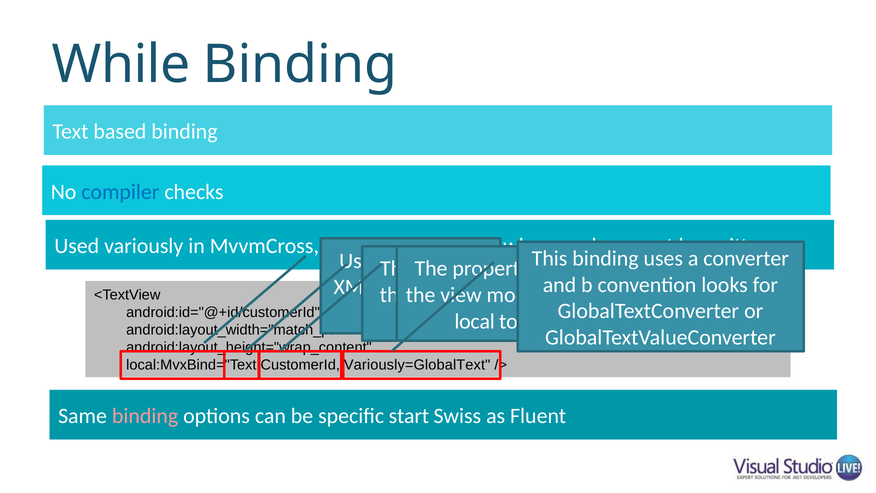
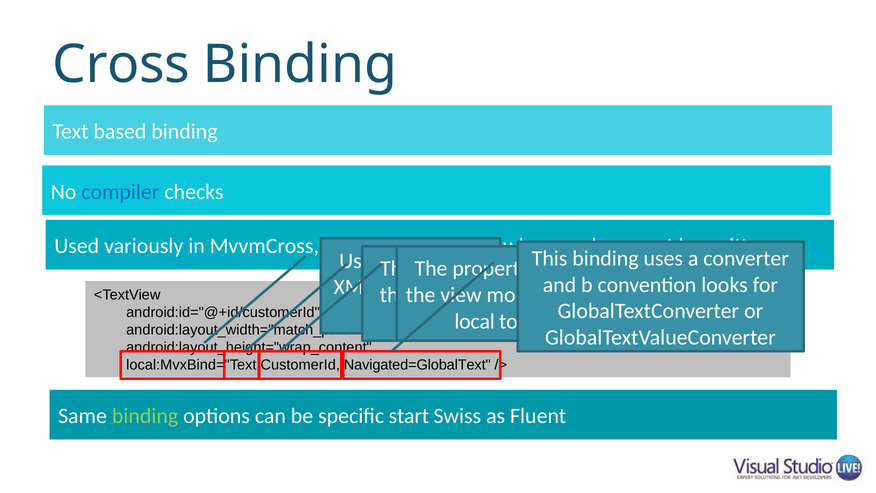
While: While -> Cross (121, 65)
Variously=GlobalText: Variously=GlobalText -> Navigated=GlobalText (417, 365)
binding colour: pink -> light green (145, 416)
